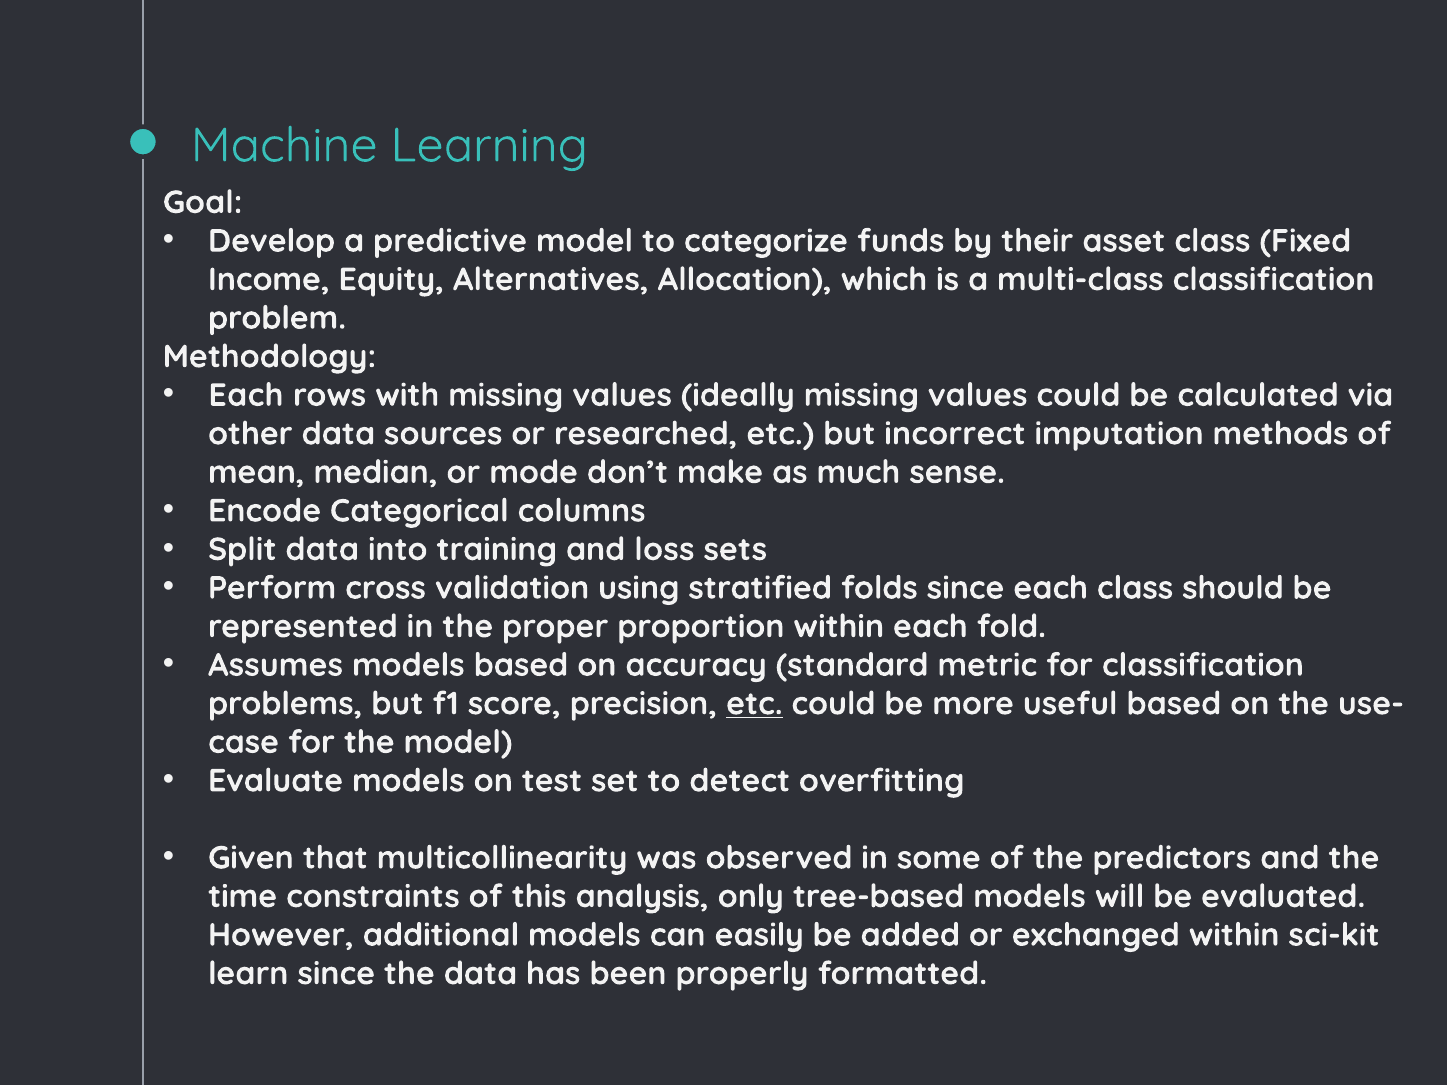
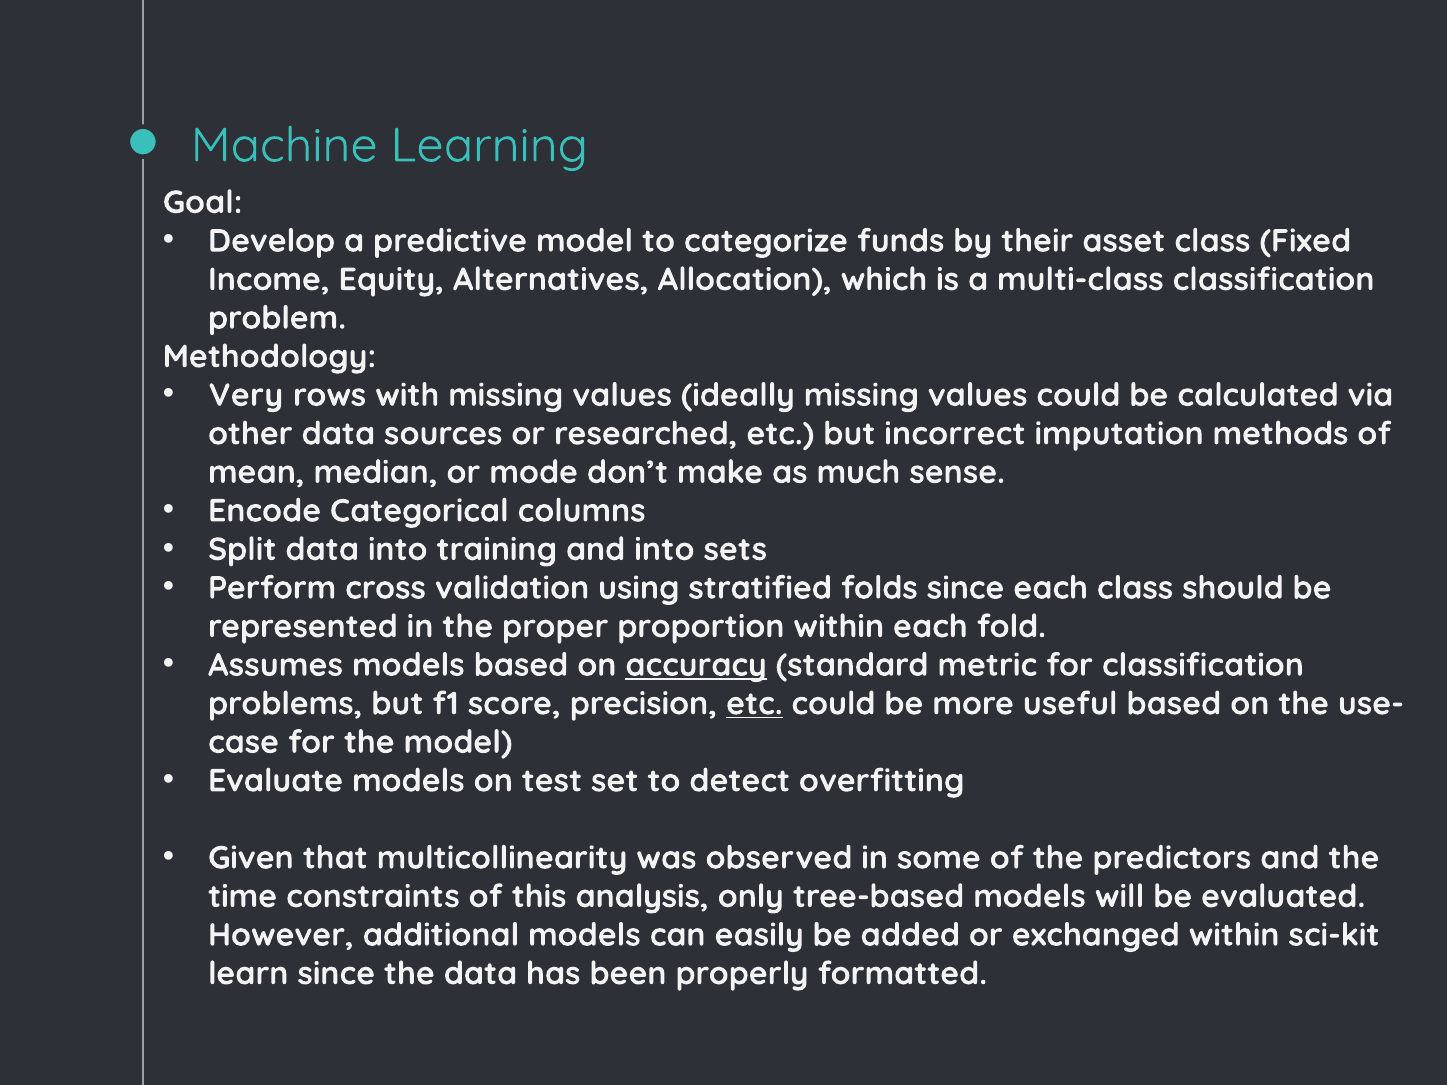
Each: Each -> Very (246, 395)
and loss: loss -> into (664, 550)
accuracy underline: none -> present (696, 665)
